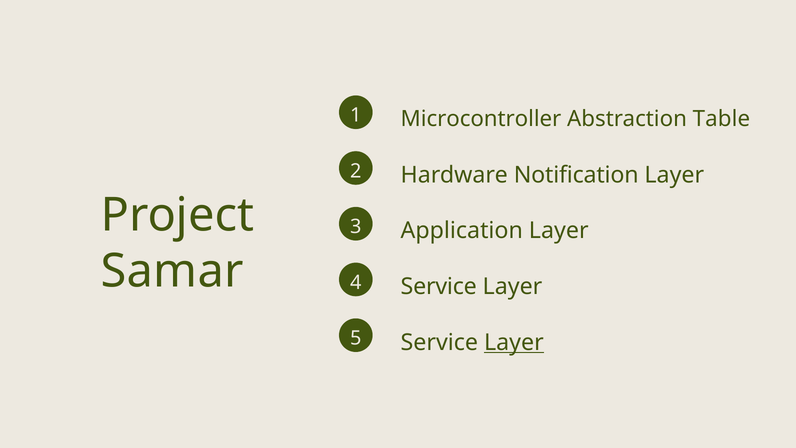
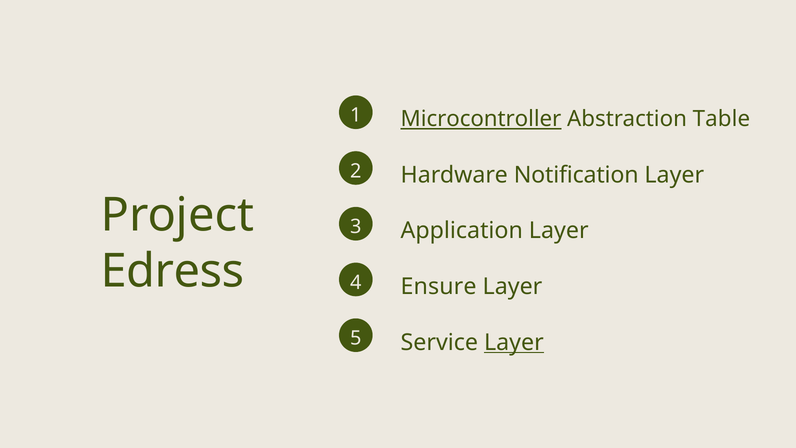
Microcontroller underline: none -> present (481, 119)
Samar: Samar -> Edress (173, 271)
Service: Service -> Ensure (439, 286)
